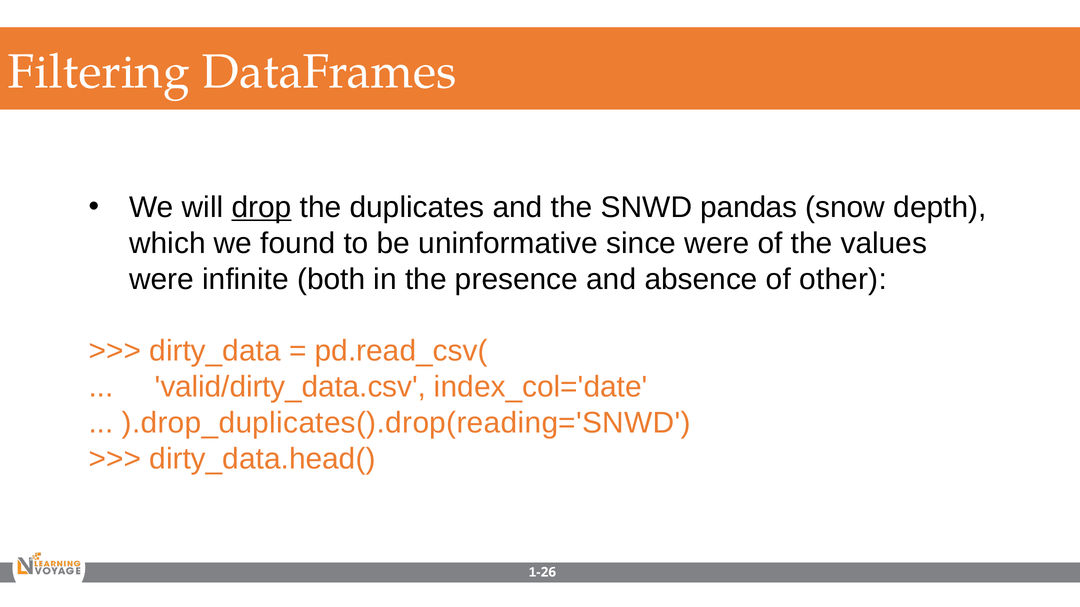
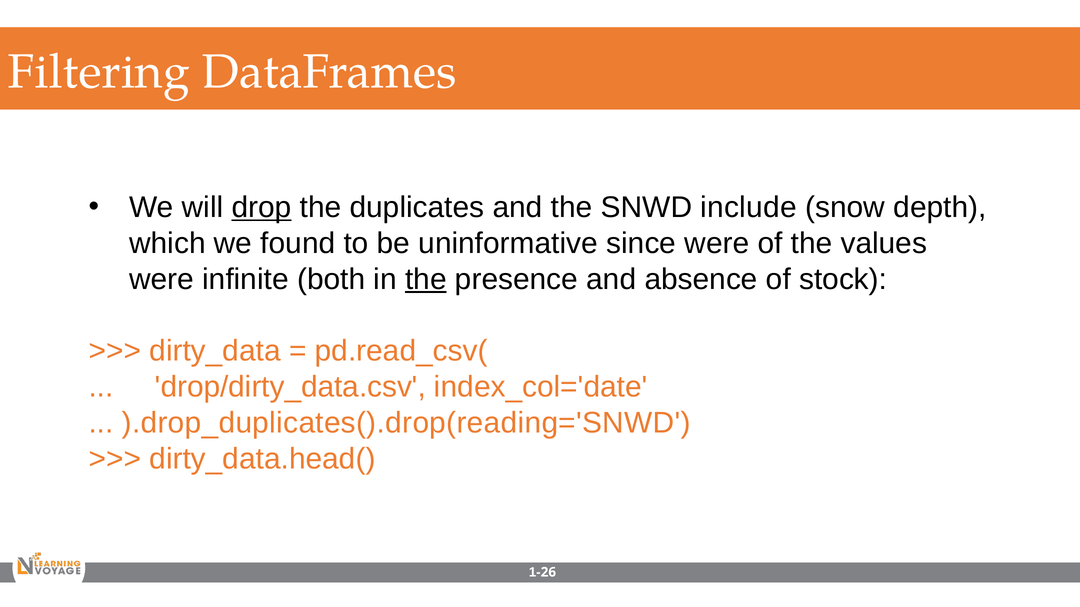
pandas: pandas -> include (749, 208)
the underline: none -> present (426, 279)
other: other -> stock (843, 279)
valid/dirty_data.csv: valid/dirty_data.csv -> drop/dirty_data.csv (290, 387)
